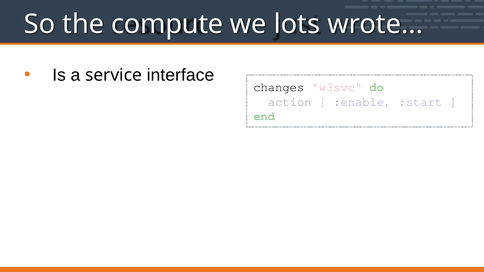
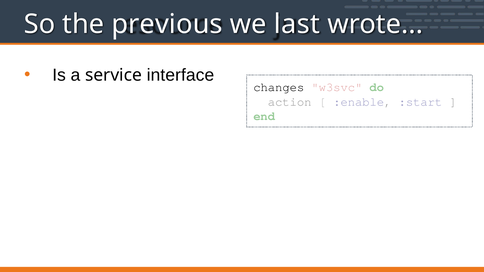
compute: compute -> previous (167, 24)
lots: lots -> last (297, 24)
